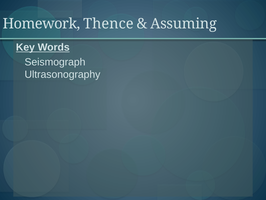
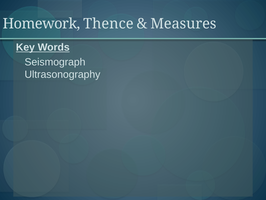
Assuming: Assuming -> Measures (183, 24)
